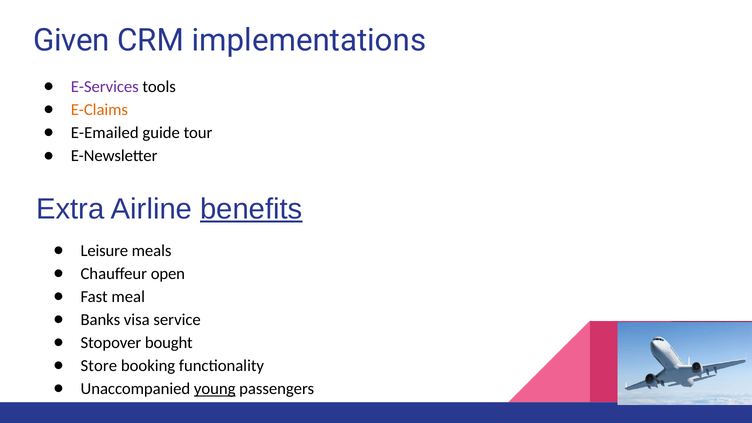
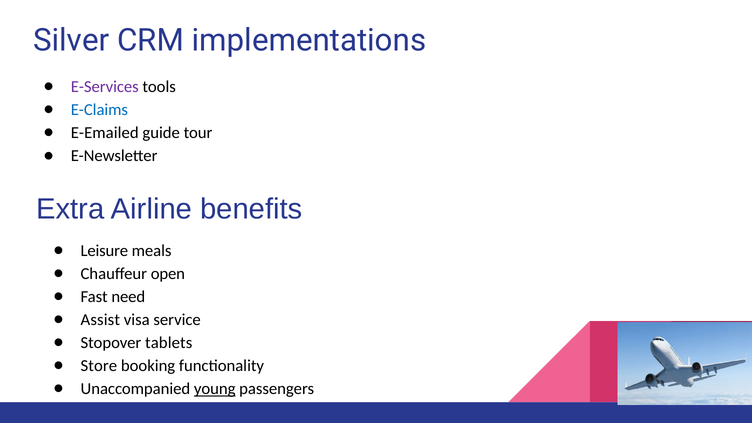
Given: Given -> Silver (71, 40)
E-Claims colour: orange -> blue (99, 110)
benefits underline: present -> none (251, 209)
meal: meal -> need (128, 297)
Banks: Banks -> Assist (100, 320)
bought: bought -> tablets (169, 343)
